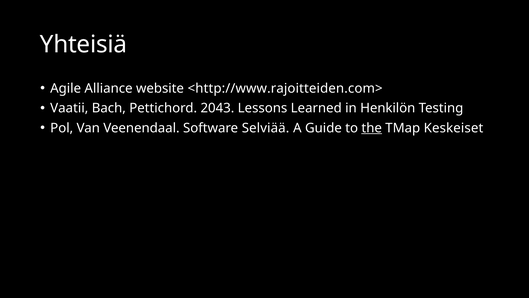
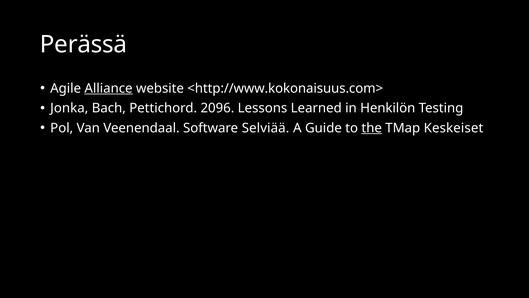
Yhteisiä: Yhteisiä -> Perässä (84, 44)
Alliance underline: none -> present (109, 88)
<http://www.rajoitteiden.com>: <http://www.rajoitteiden.com> -> <http://www.kokonaisuus.com> (285, 88)
Vaatii: Vaatii -> Jonka (69, 108)
2043: 2043 -> 2096 (217, 108)
